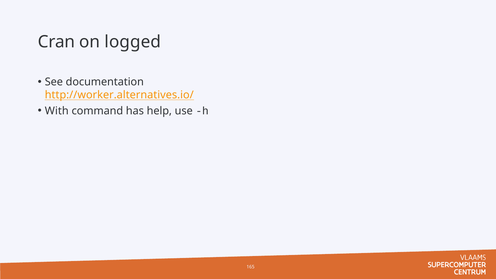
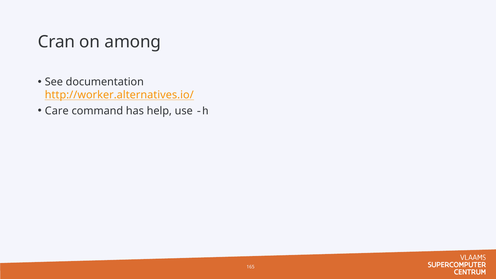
logged: logged -> among (133, 42)
With: With -> Care (57, 111)
